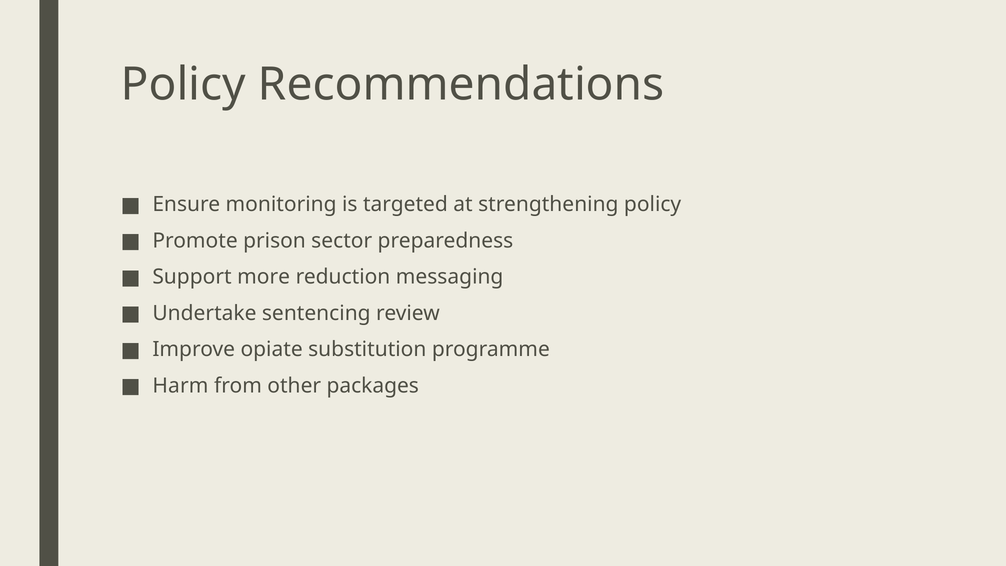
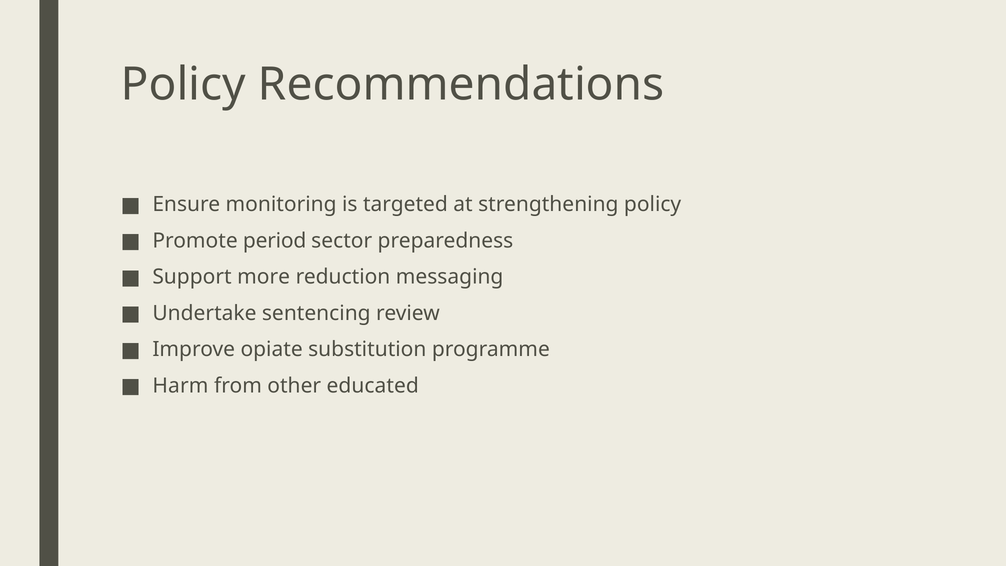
prison: prison -> period (275, 241)
packages: packages -> educated (373, 386)
